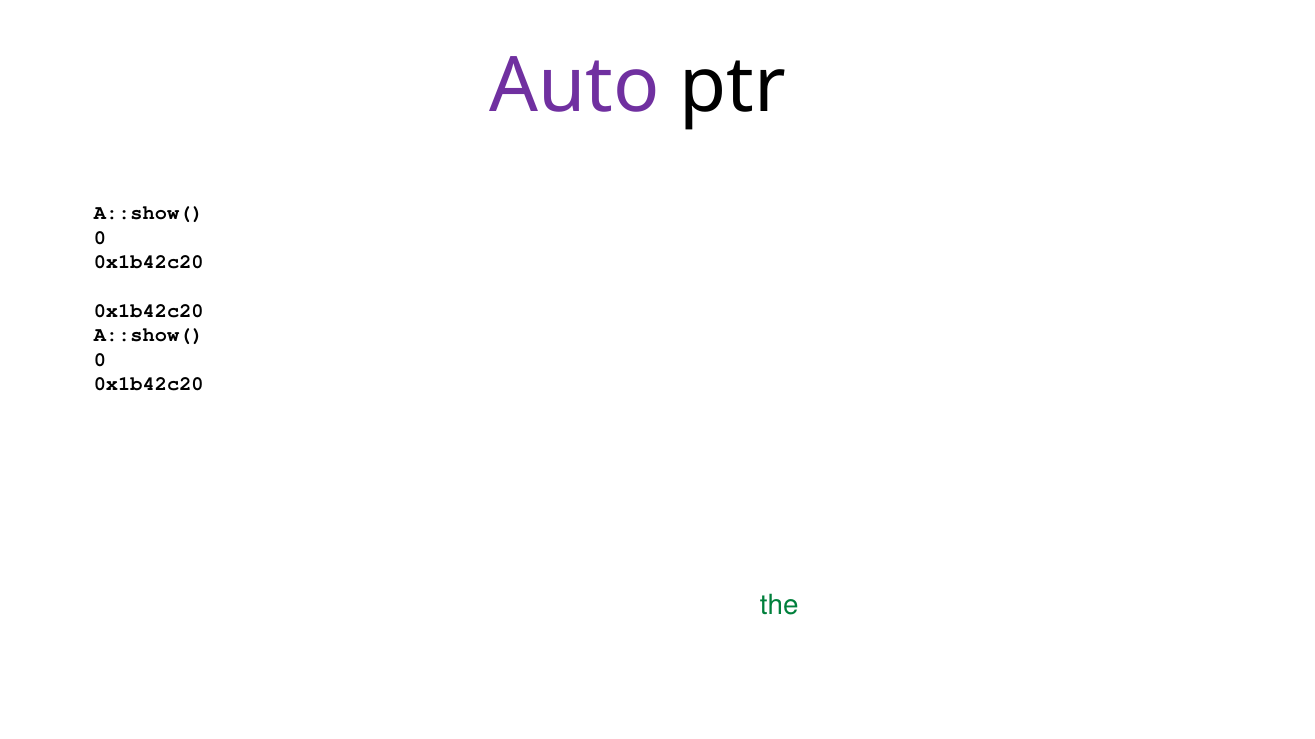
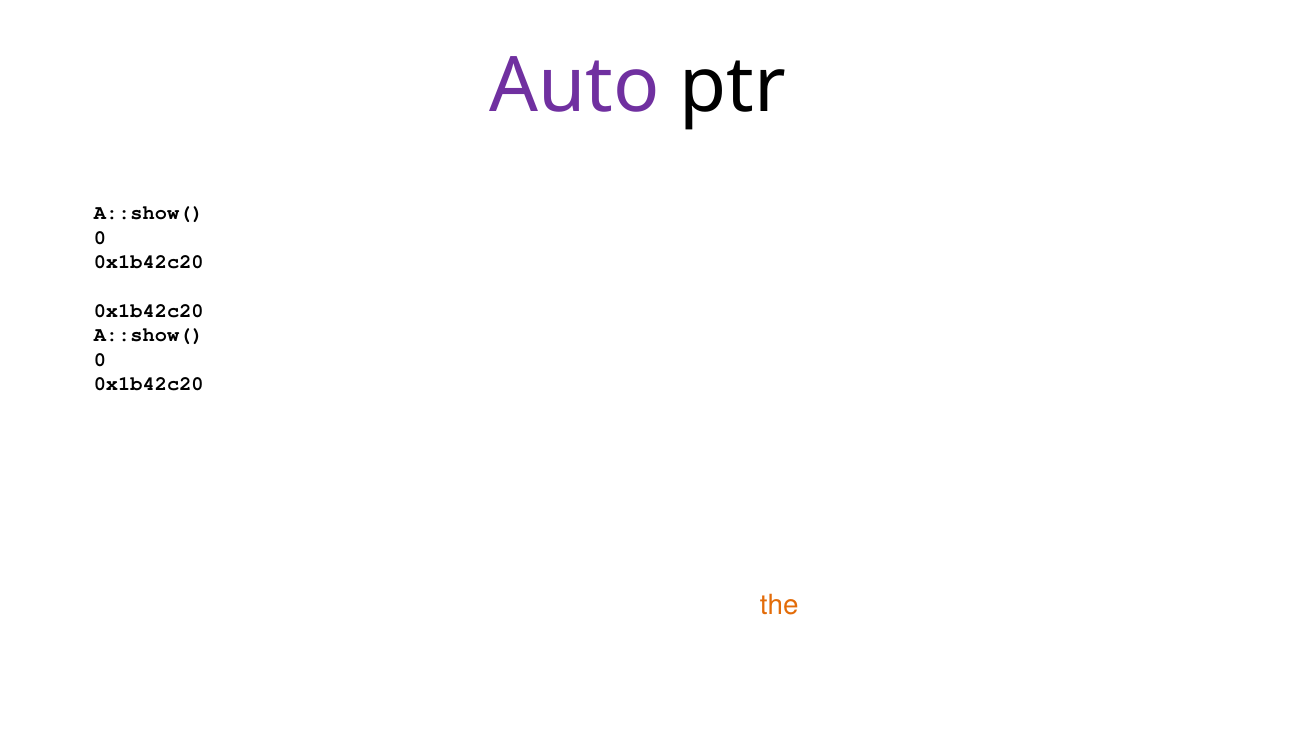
the colour: green -> orange (779, 606)
